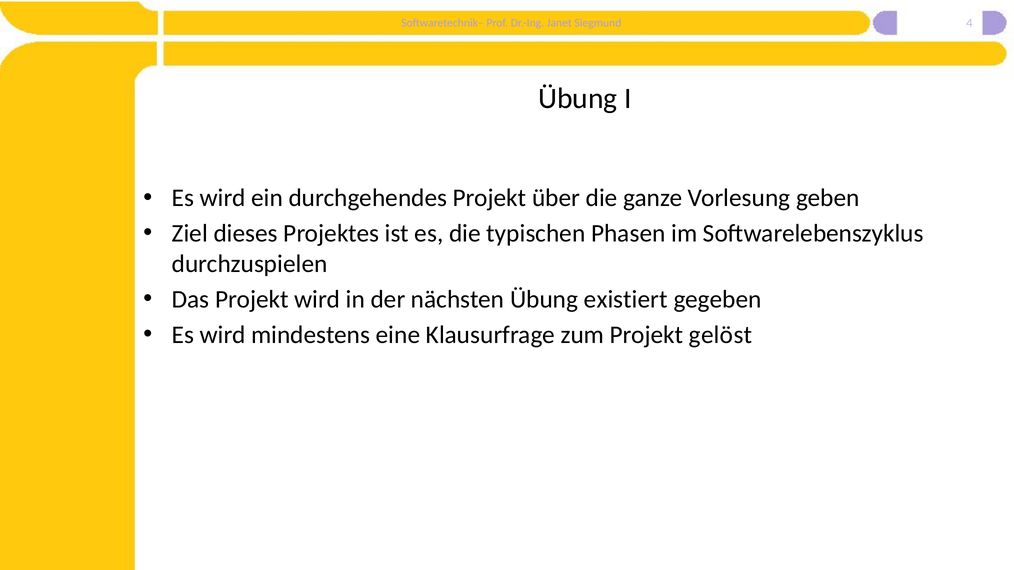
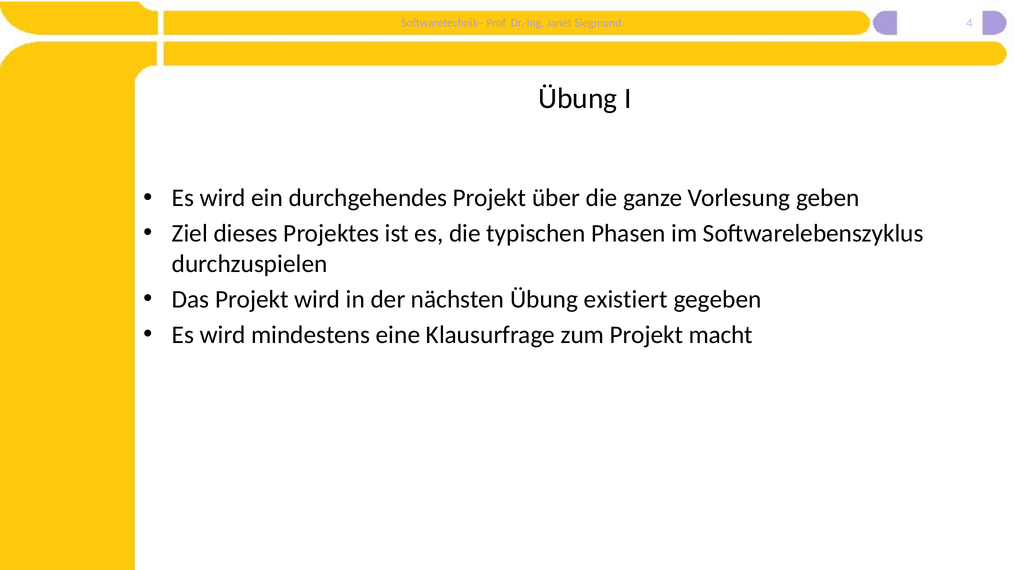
gelöst: gelöst -> macht (721, 335)
